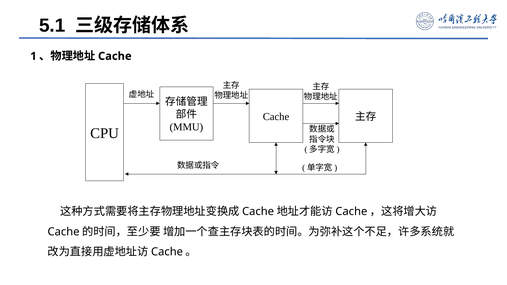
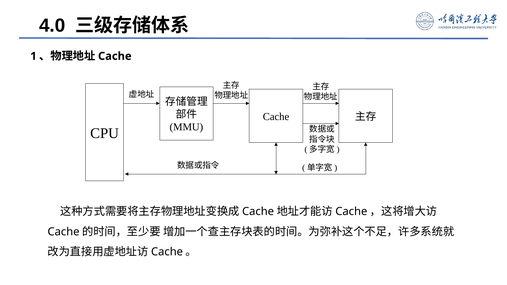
5.1: 5.1 -> 4.0 (52, 26)
